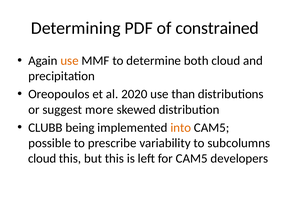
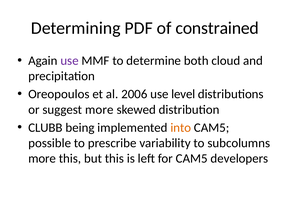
use colour: orange -> purple (70, 61)
2020: 2020 -> 2006 (134, 94)
than: than -> level (183, 94)
cloud: cloud -> more (42, 159)
